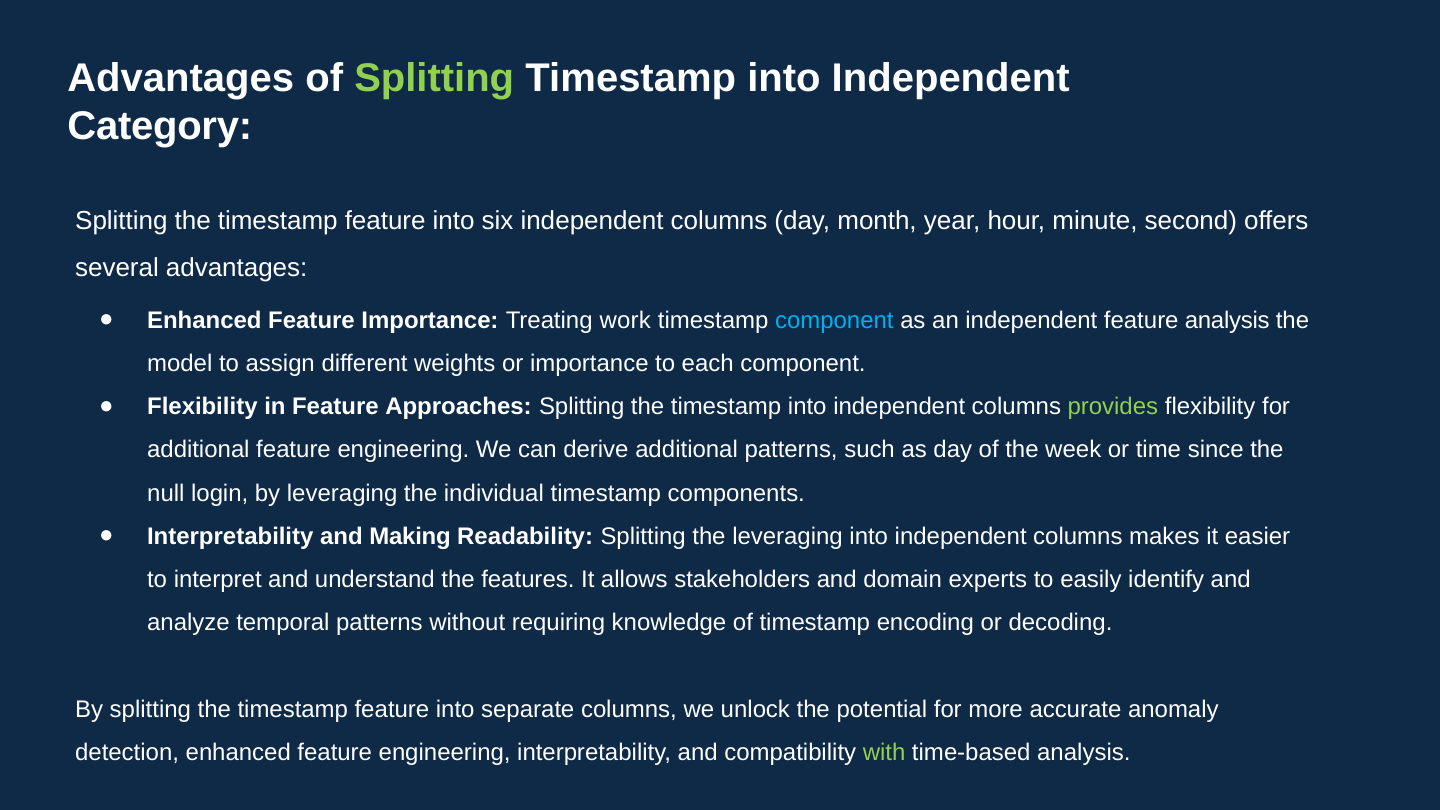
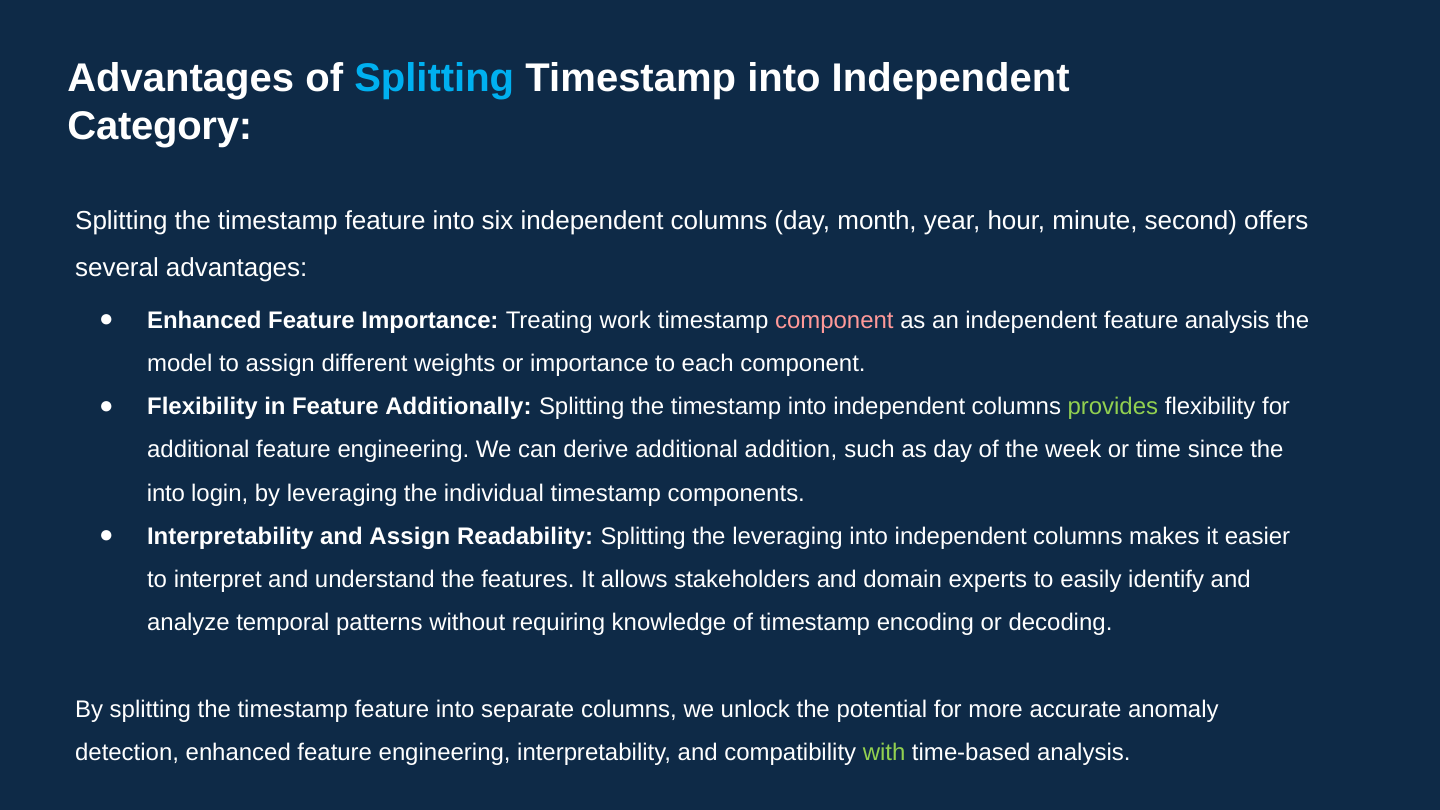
Splitting colour: light green -> light blue (434, 79)
component colour: light blue -> pink (834, 320)
Approaches: Approaches -> Additionally (458, 407)
additional patterns: patterns -> addition (791, 450)
null: null -> into (166, 493)
and Making: Making -> Assign (410, 536)
